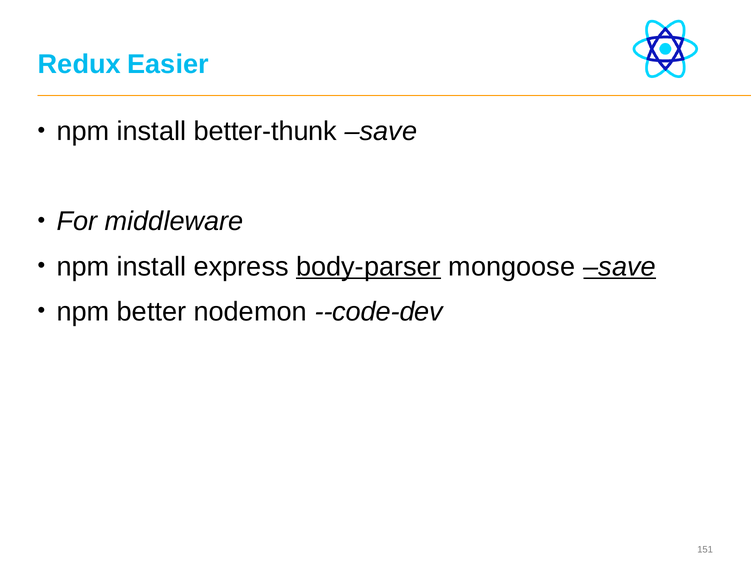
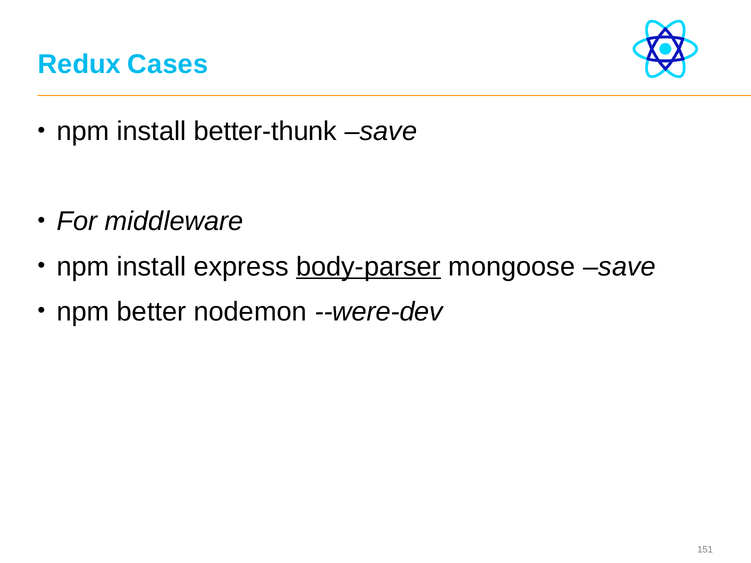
Easier: Easier -> Cases (168, 64)
save underline: present -> none (620, 267)
--code-dev: --code-dev -> --were-dev (379, 312)
